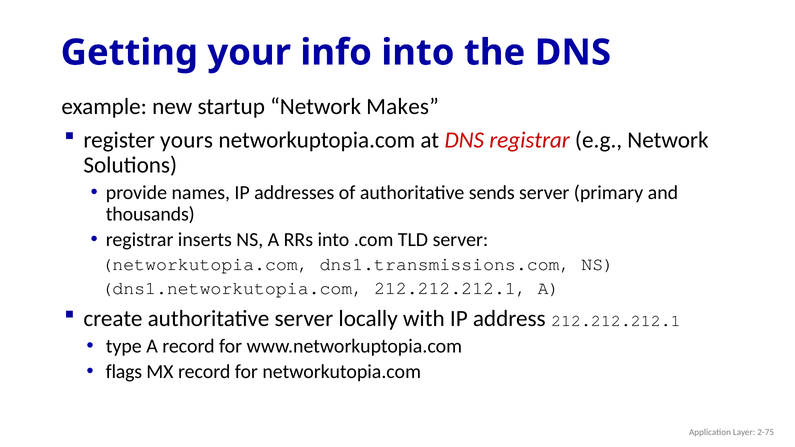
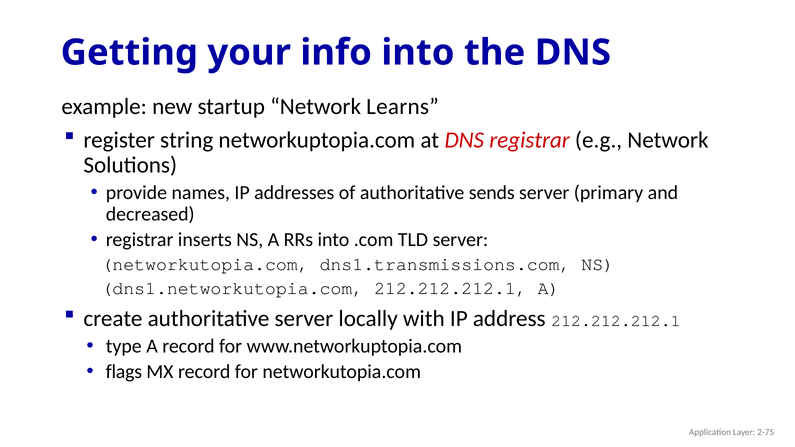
Makes: Makes -> Learns (403, 107)
yours: yours -> string (187, 140)
thousands: thousands -> decreased (150, 214)
